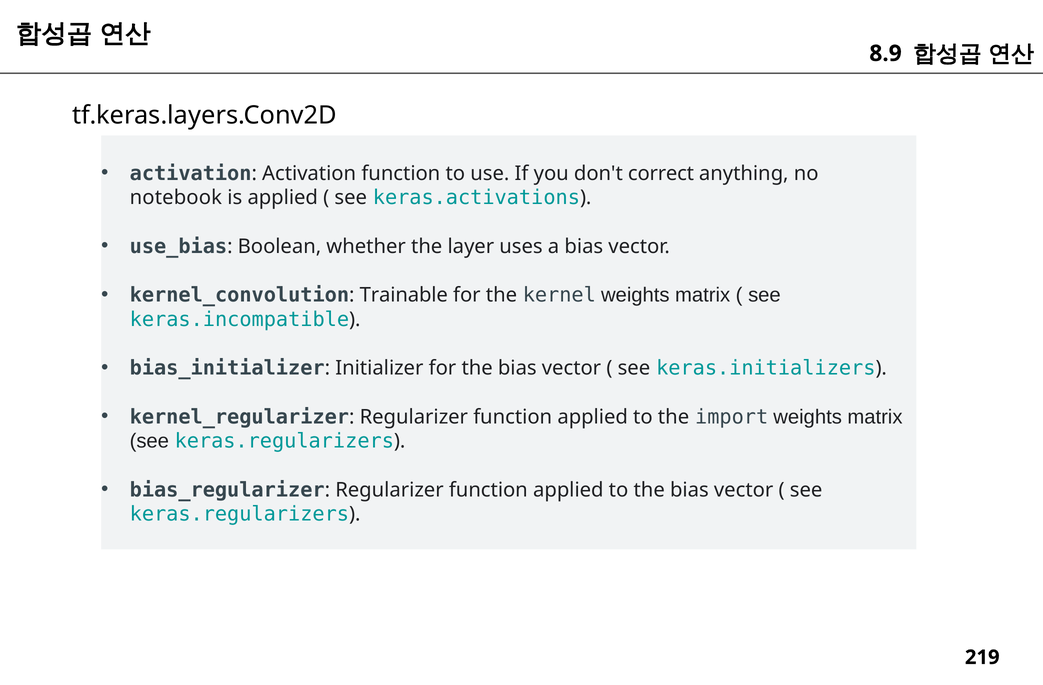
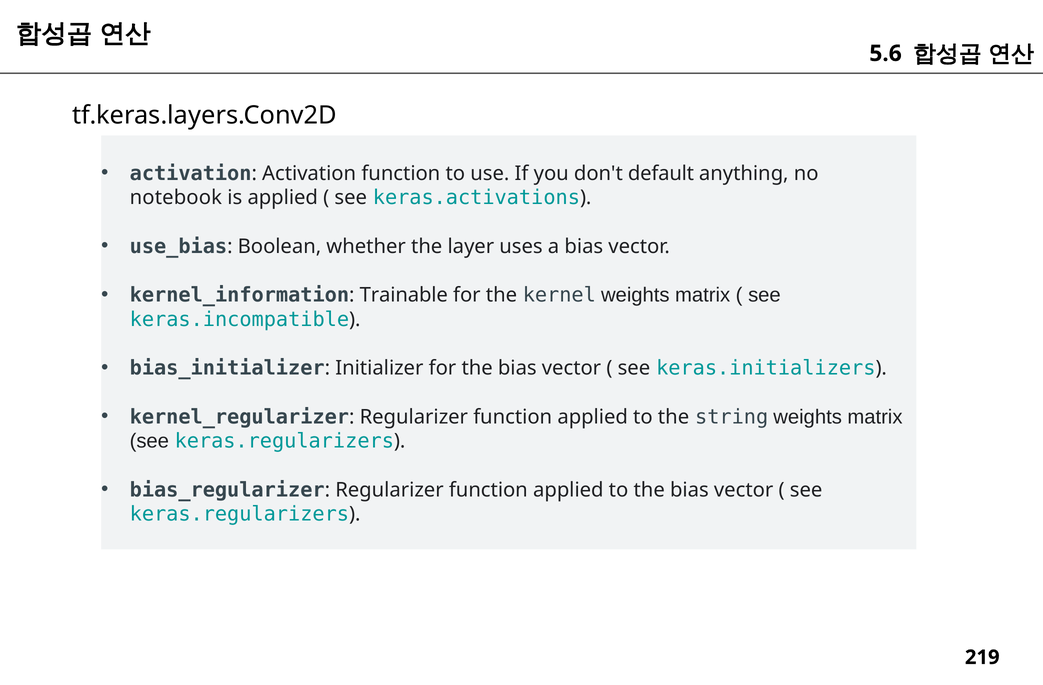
8.9: 8.9 -> 5.6 (886, 53)
correct: correct -> default (661, 173)
kernel_convolution: kernel_convolution -> kernel_information (239, 295)
import: import -> string (732, 417)
